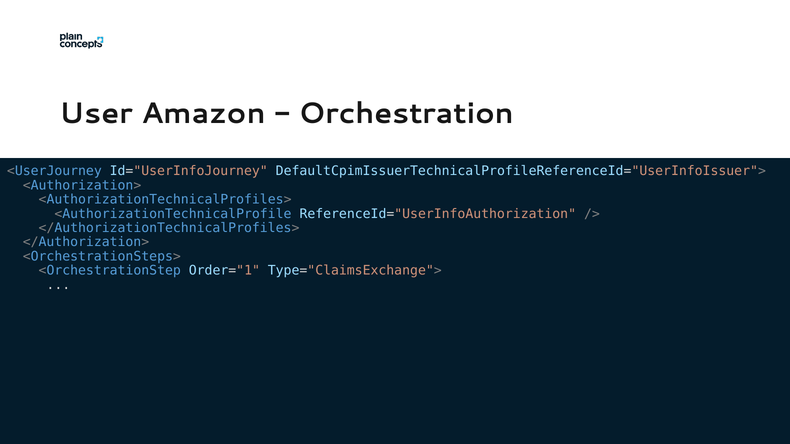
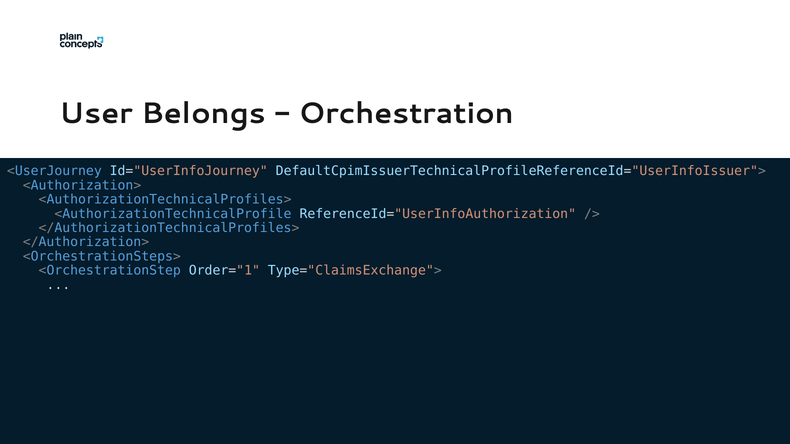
Amazon: Amazon -> Belongs (203, 113)
